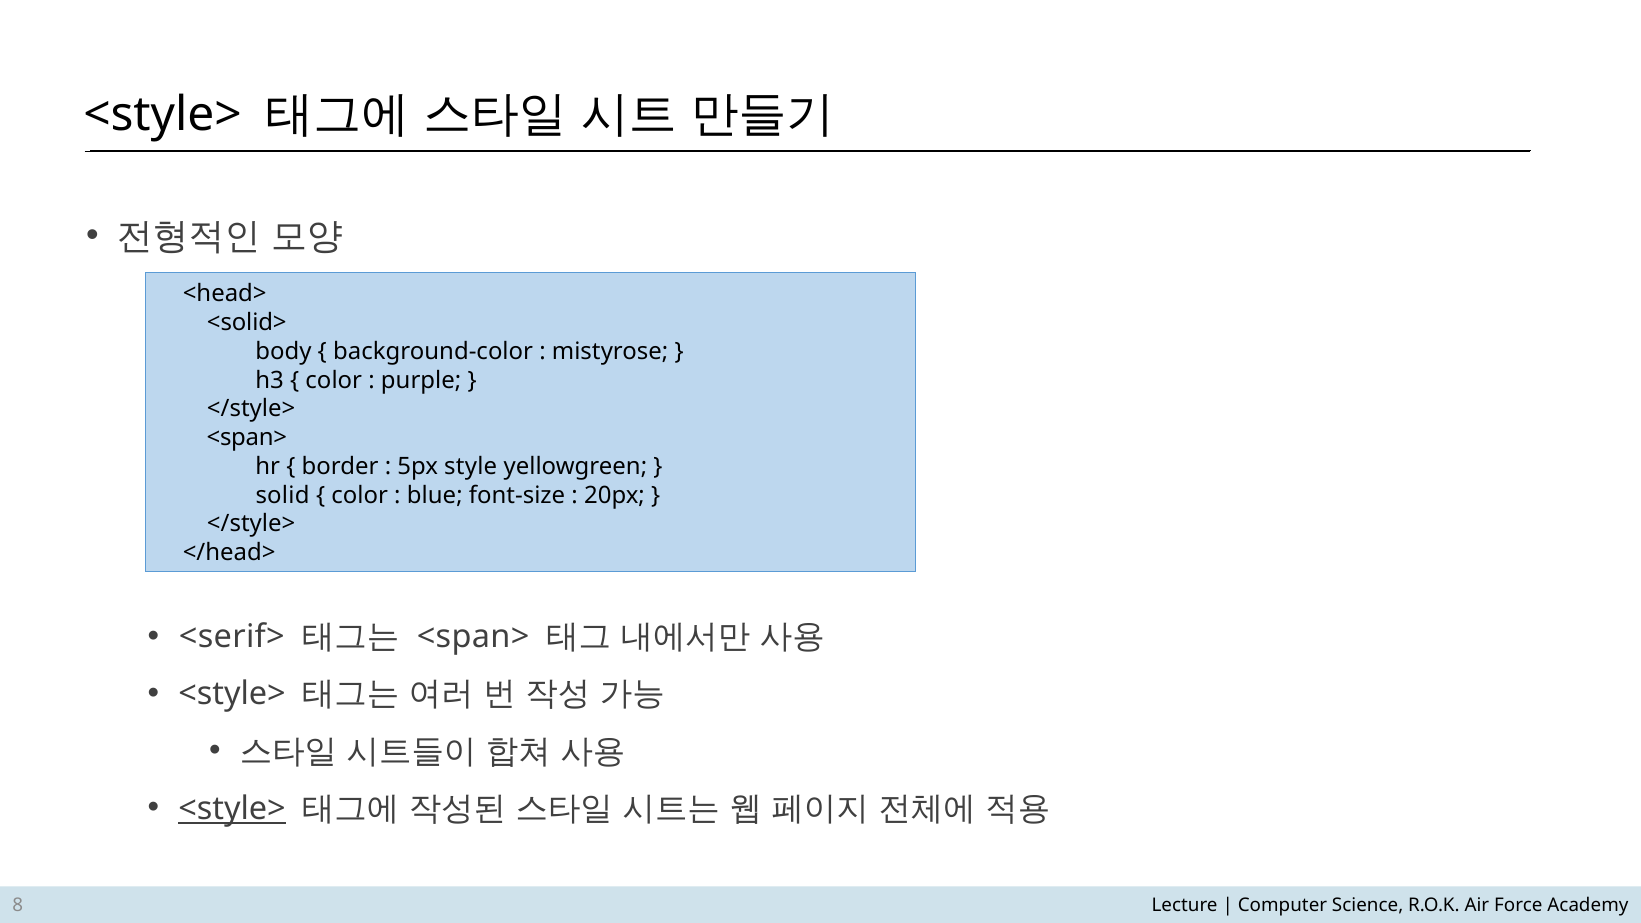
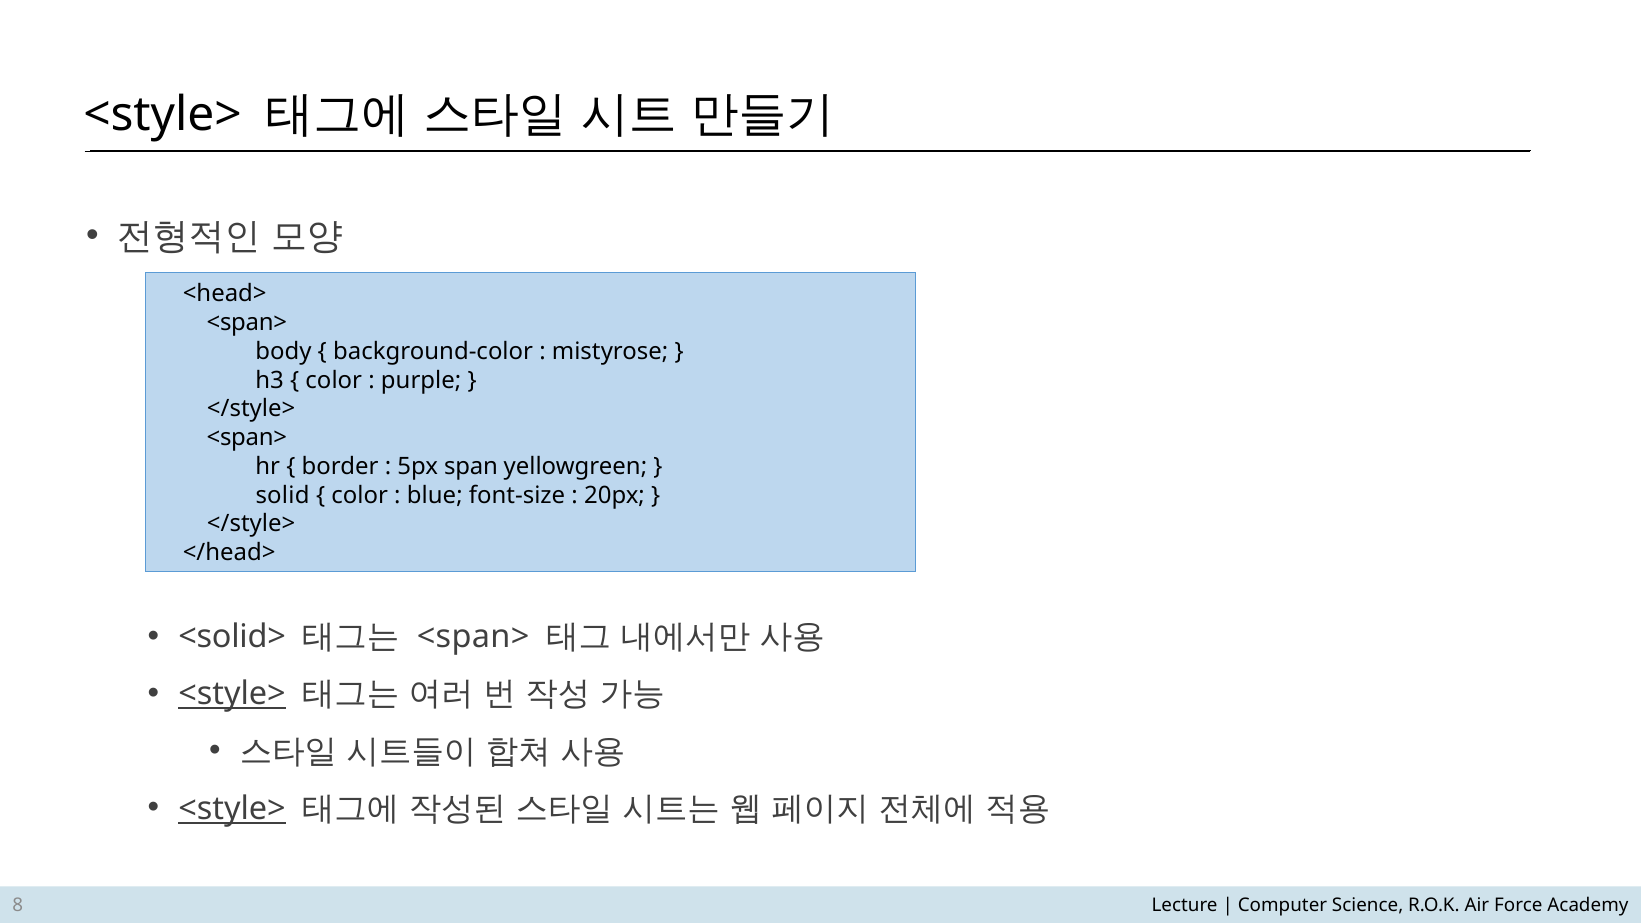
<solid>: <solid> -> <span> (247, 323)
style: style -> span (471, 467)
<serif>: <serif> -> <solid> (232, 637)
<style> underline: none -> present (232, 694)
